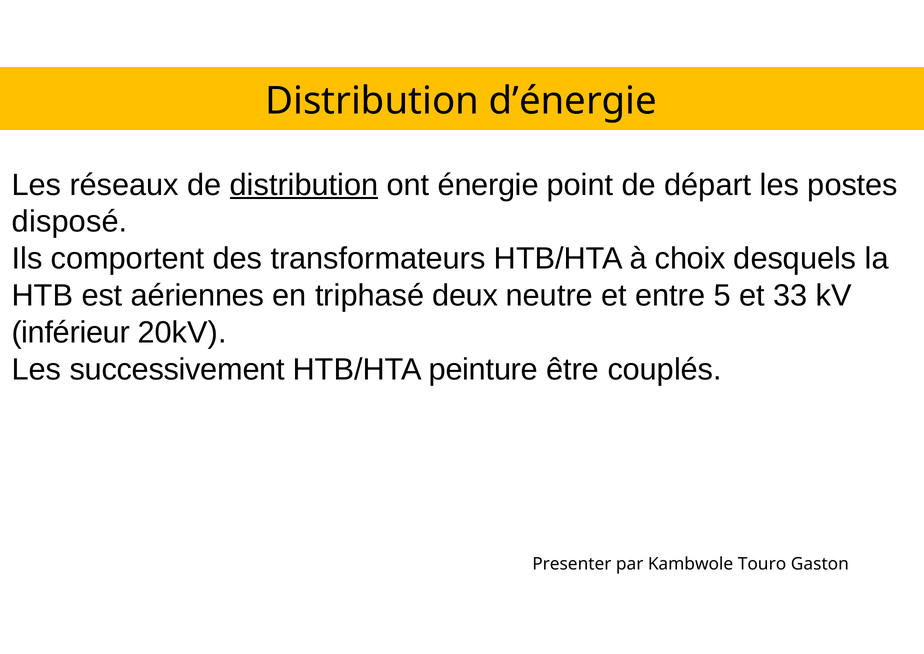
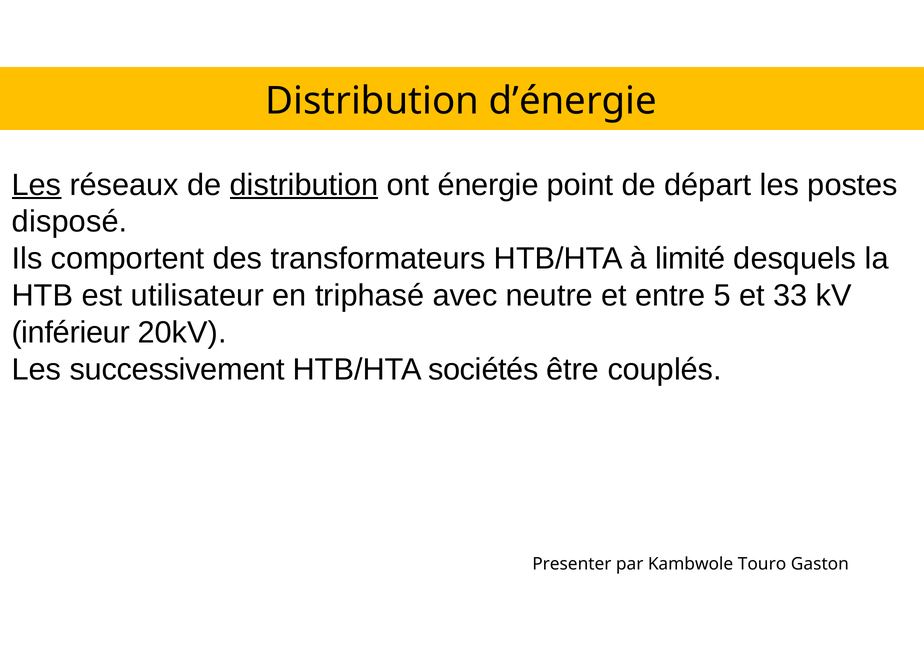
Les underline: none -> present (37, 185)
choix: choix -> limité (690, 259)
aériennes: aériennes -> utilisateur (197, 295)
deux: deux -> avec (465, 295)
peinture: peinture -> sociétés (483, 369)
